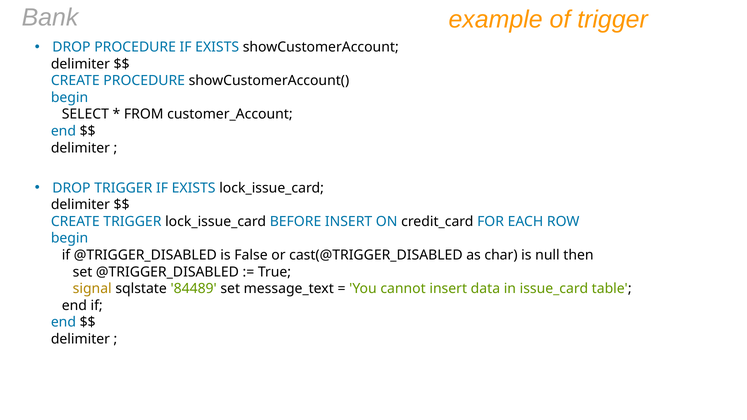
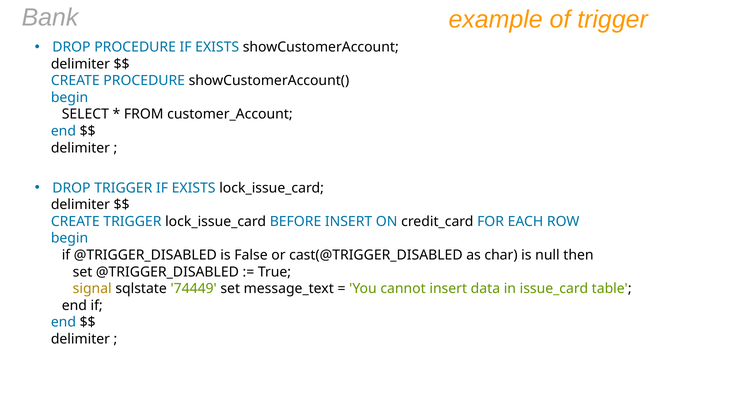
84489: 84489 -> 74449 (194, 289)
